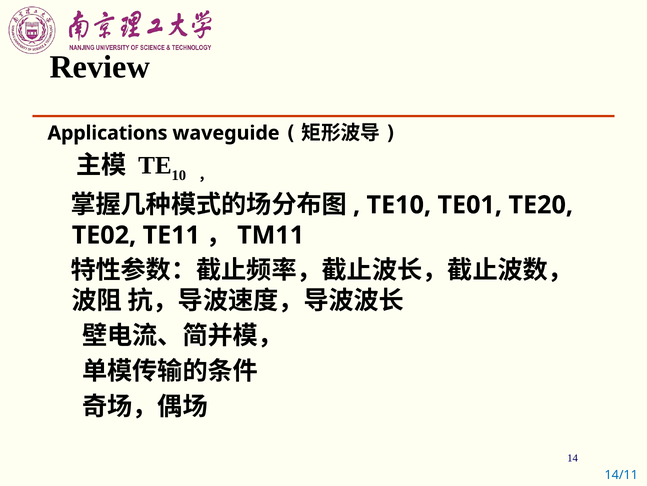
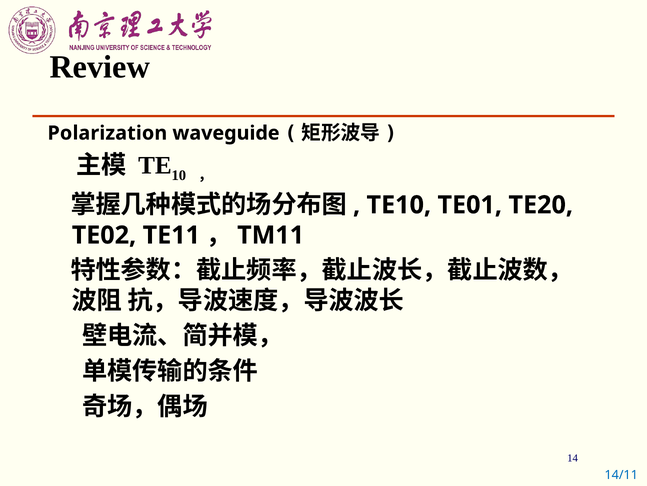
Applications: Applications -> Polarization (107, 133)
